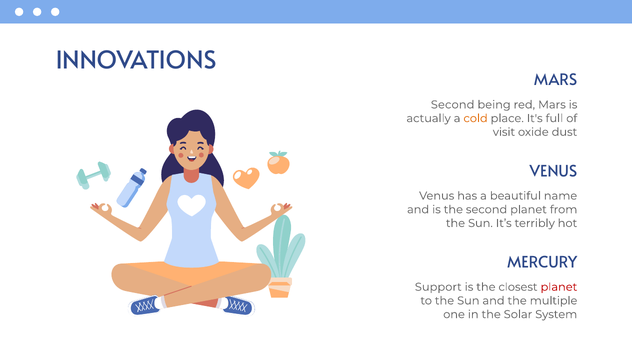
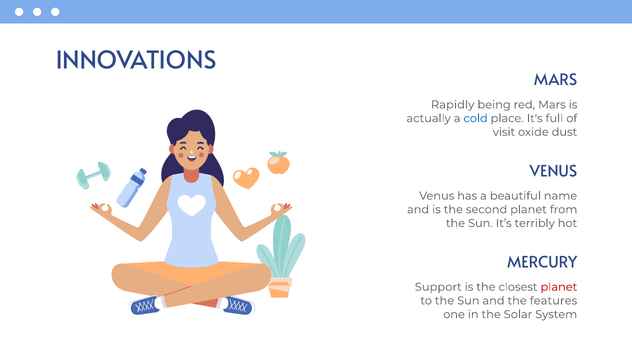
Second: Second -> Rapidly (453, 105)
cold colour: orange -> blue (476, 119)
multiple: multiple -> features (553, 301)
